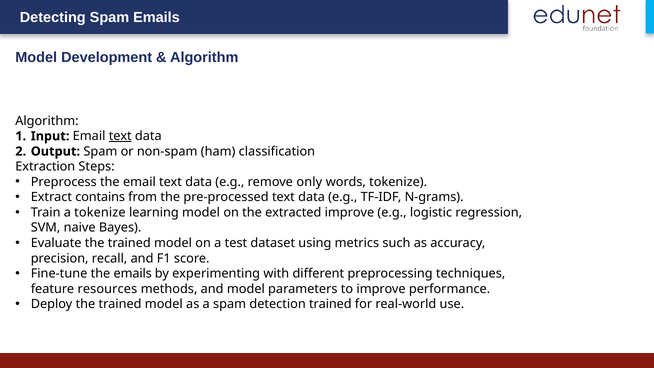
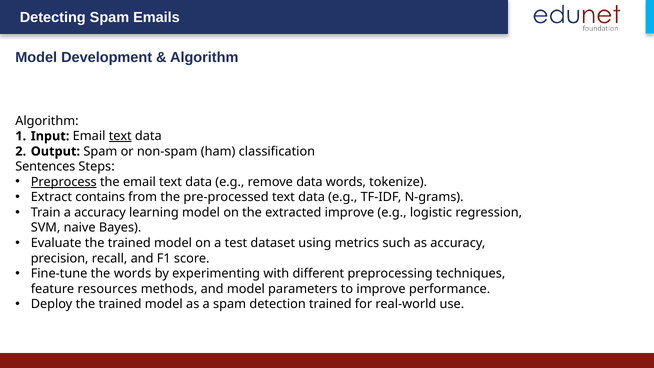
Extraction: Extraction -> Sentences (45, 167)
Preprocess underline: none -> present (64, 182)
remove only: only -> data (309, 182)
a tokenize: tokenize -> accuracy (100, 212)
the emails: emails -> words (133, 273)
